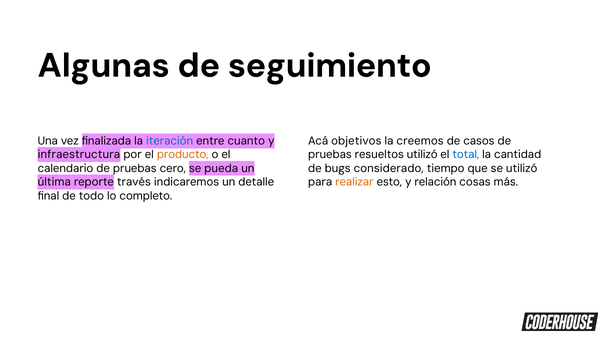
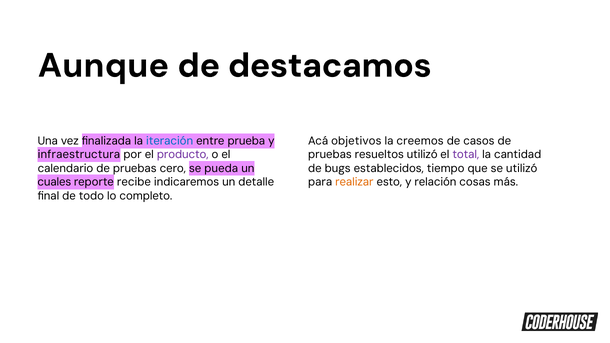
Algunas: Algunas -> Aunque (103, 65)
seguimiento: seguimiento -> destacamos (330, 65)
cuanto: cuanto -> prueba (246, 141)
producto colour: orange -> purple (183, 155)
total colour: blue -> purple (466, 155)
considerado: considerado -> establecidos (389, 168)
última: última -> cuales (54, 182)
través: través -> recibe (134, 182)
